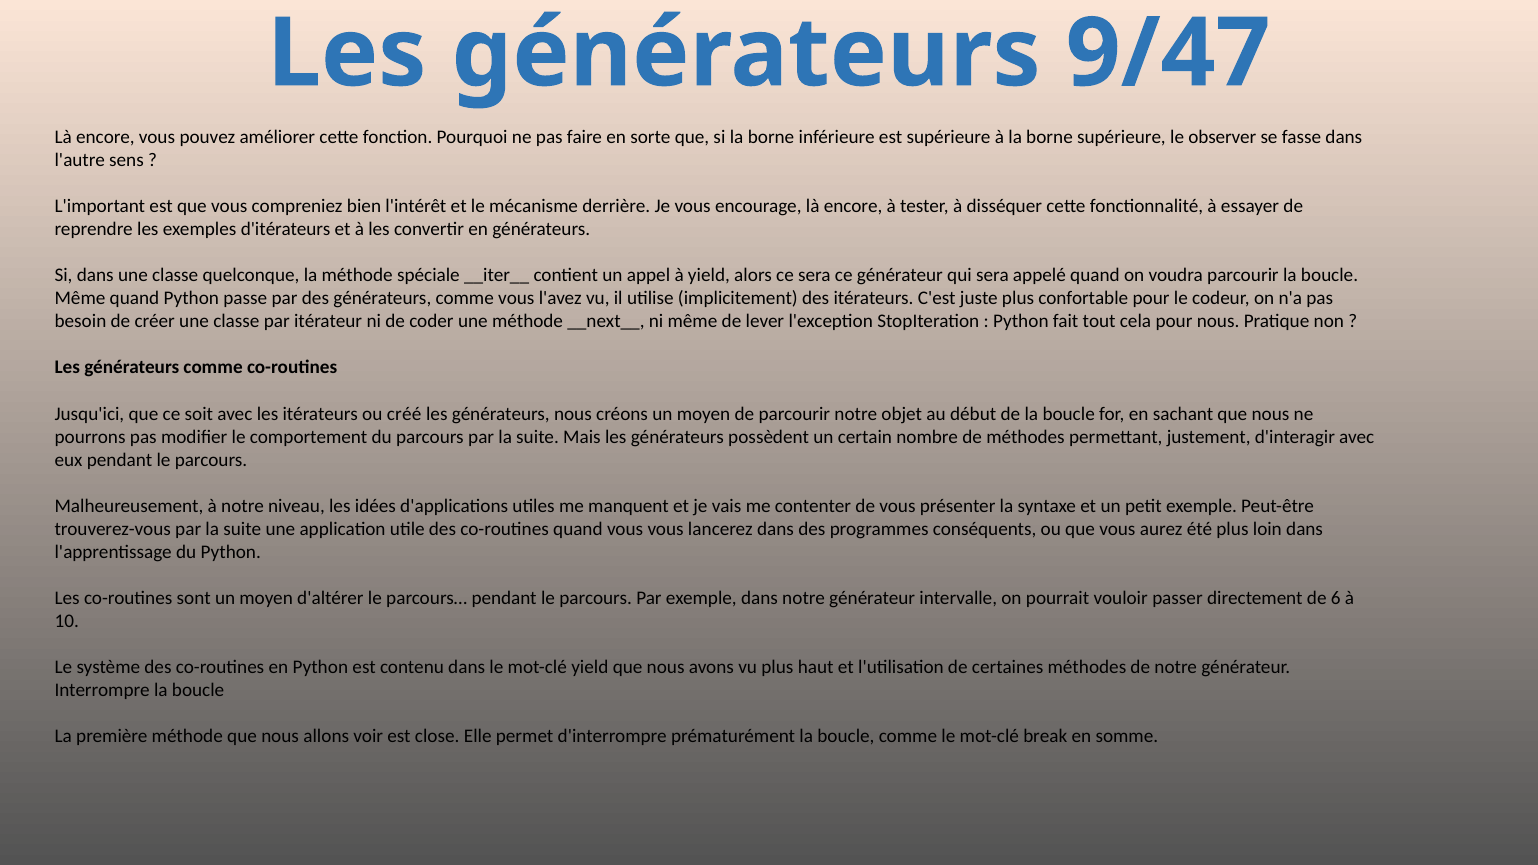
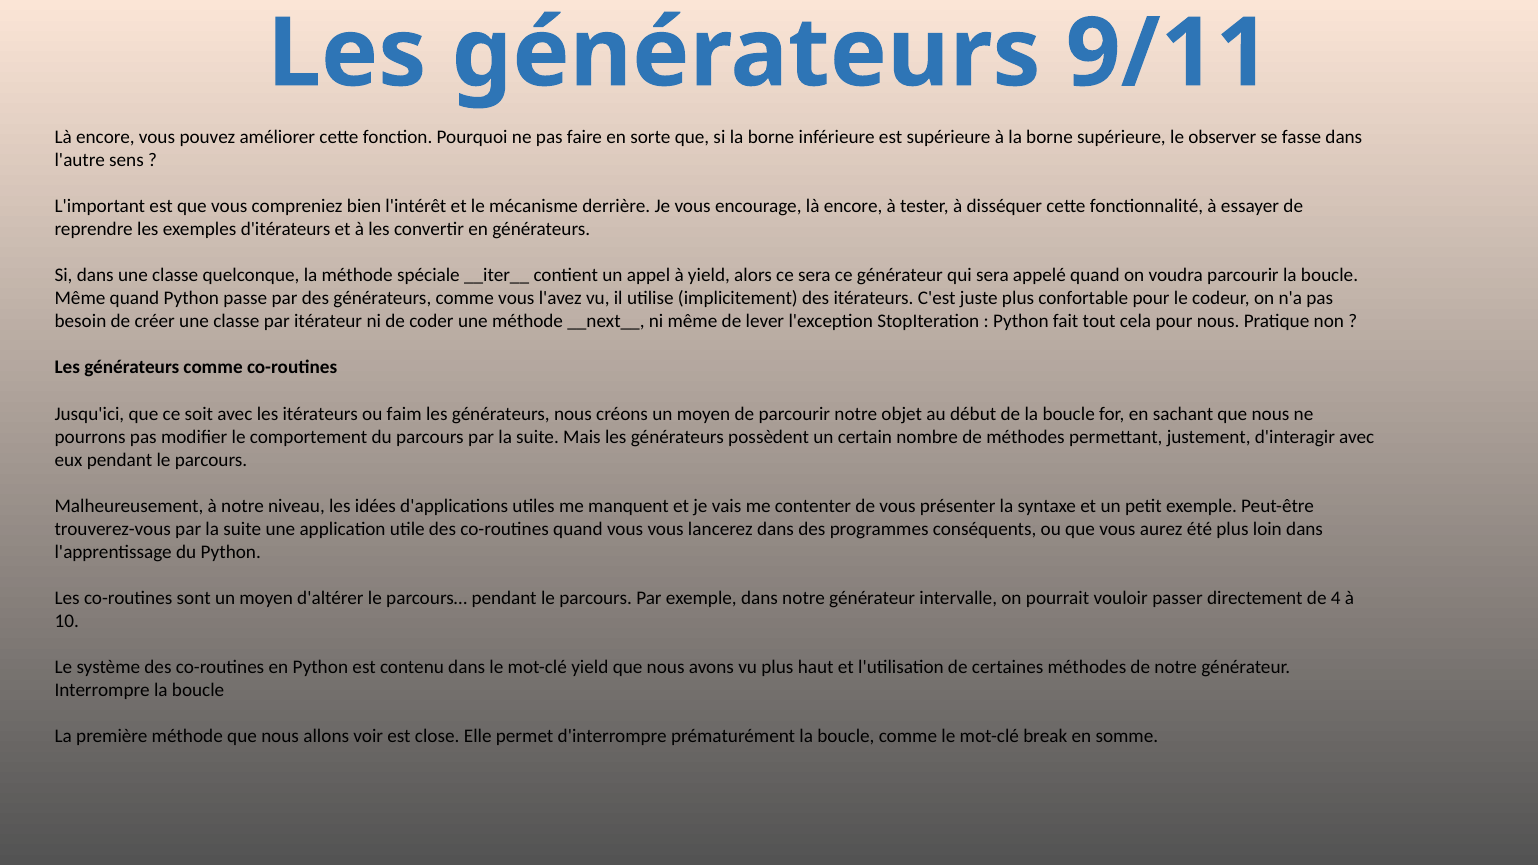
9/47: 9/47 -> 9/11 (1168, 54)
créé: créé -> faim (404, 414)
6: 6 -> 4 (1336, 598)
